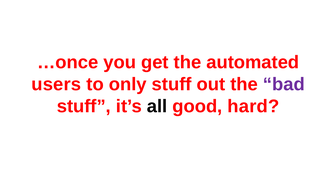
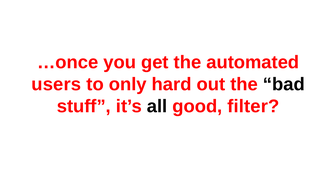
only stuff: stuff -> hard (172, 84)
bad colour: purple -> black (284, 84)
hard: hard -> filter (253, 106)
